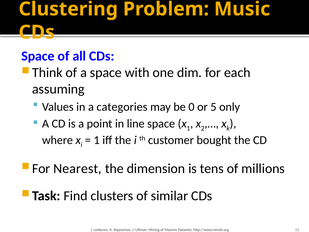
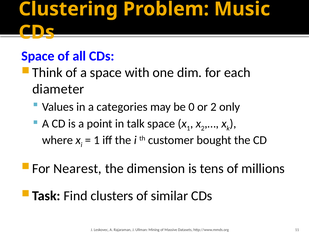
assuming: assuming -> diameter (58, 89)
or 5: 5 -> 2 (213, 107)
line: line -> talk (136, 124)
